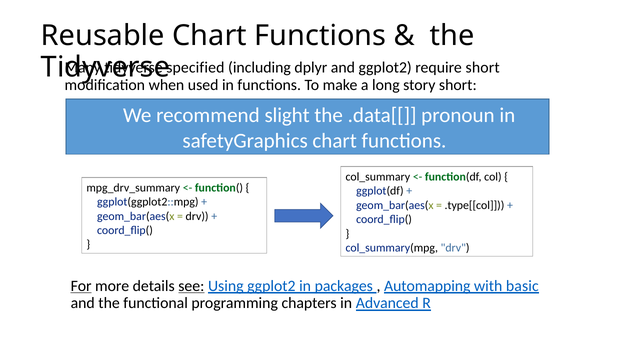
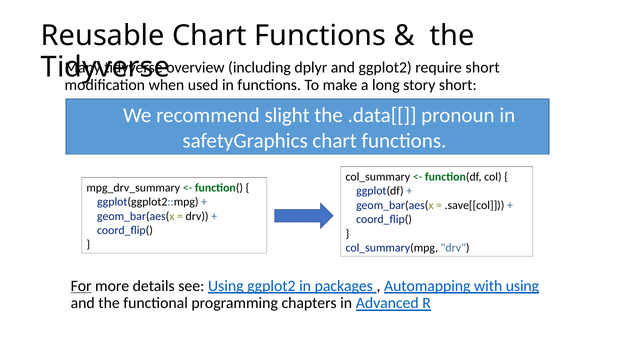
specified: specified -> overview (195, 68)
.type[[col: .type[[col -> .save[[col (475, 205)
see underline: present -> none (191, 286)
with basic: basic -> using (522, 286)
